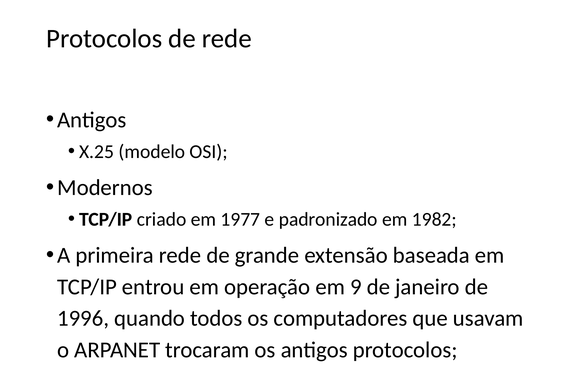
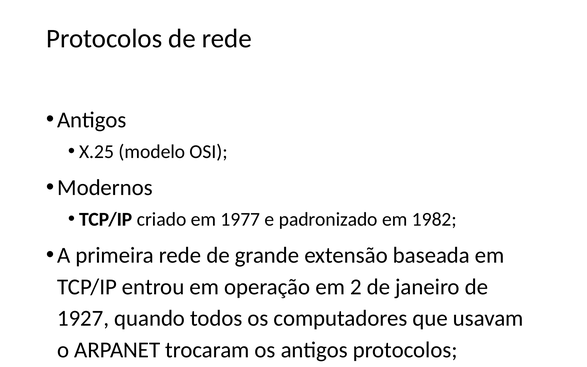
9: 9 -> 2 (356, 287)
1996: 1996 -> 1927 (83, 318)
